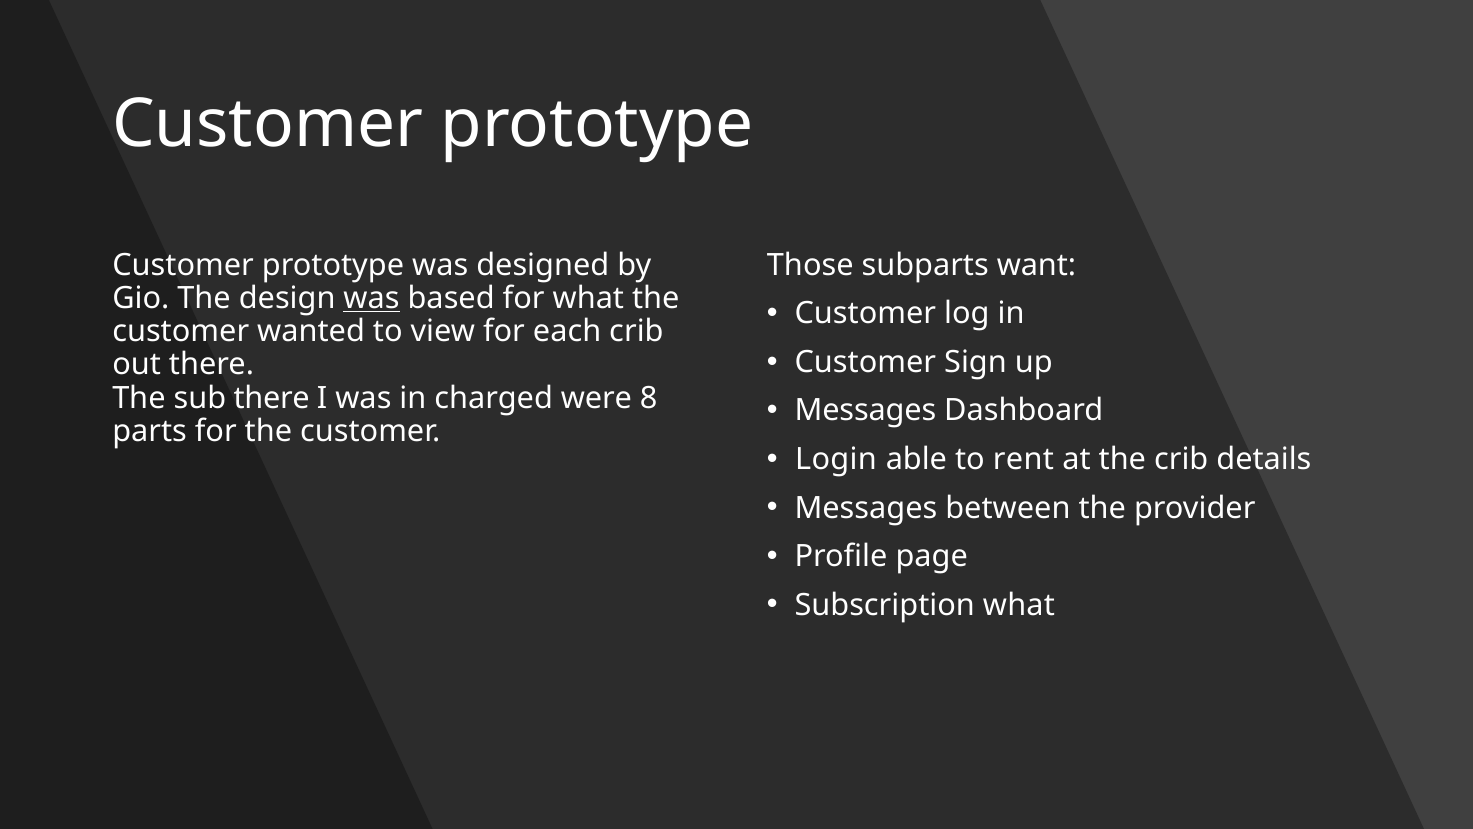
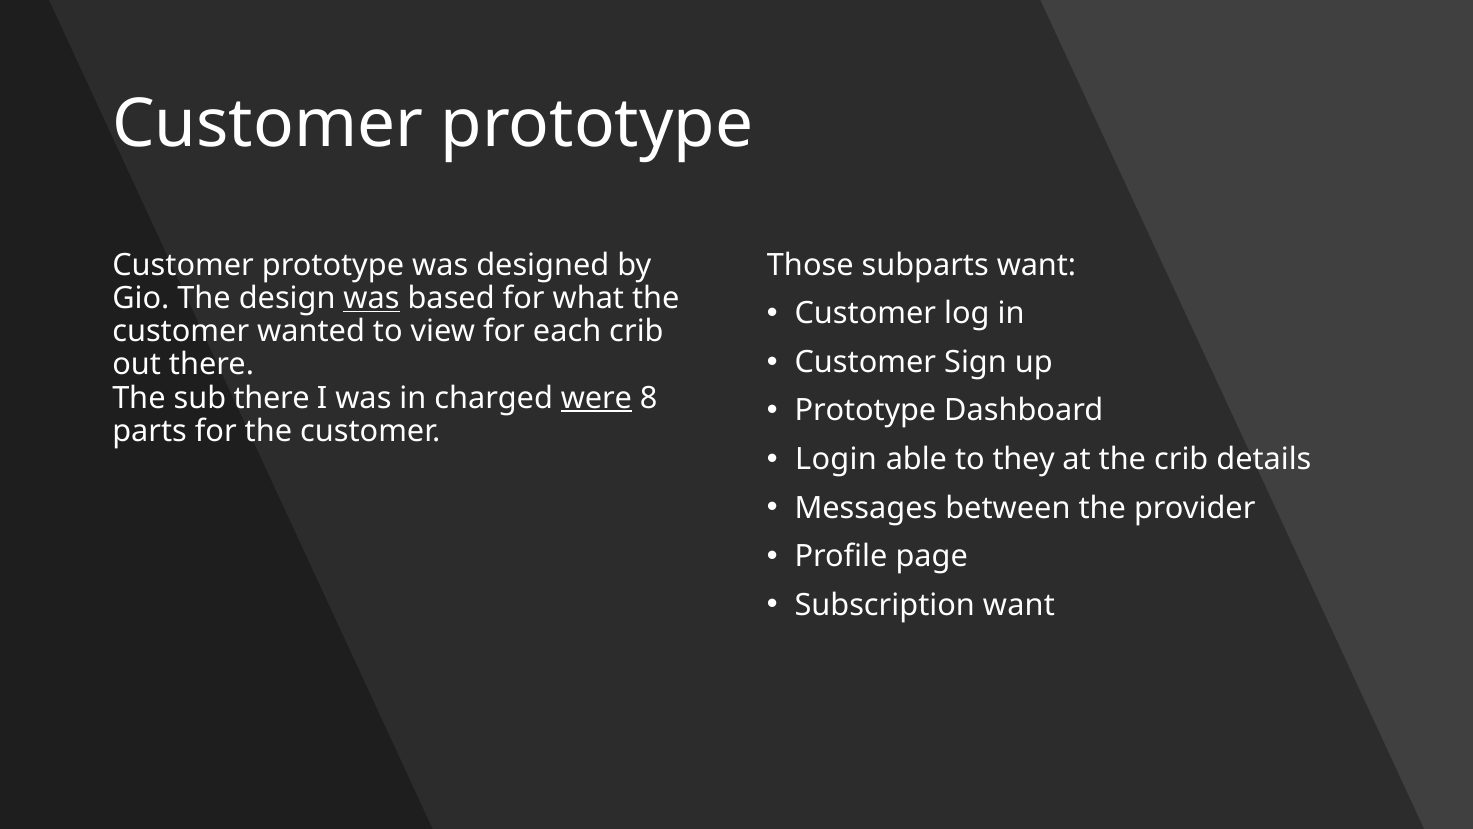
were underline: none -> present (596, 398)
Messages: Messages -> Prototype (865, 411)
rent: rent -> they (1024, 459)
Subscription what: what -> want (1019, 605)
